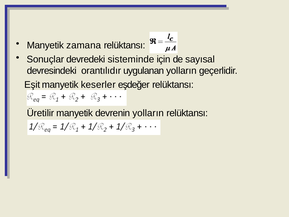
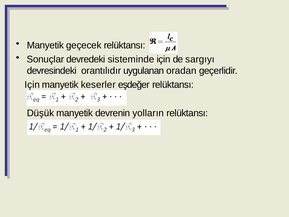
zamana: zamana -> geçecek (84, 45)
sayısal: sayısal -> sargıyı (200, 59)
uygulanan yolların: yolların -> oradan (181, 71)
Eşit: Eşit -> Için (32, 85)
Üretilir: Üretilir -> Düşük (40, 113)
